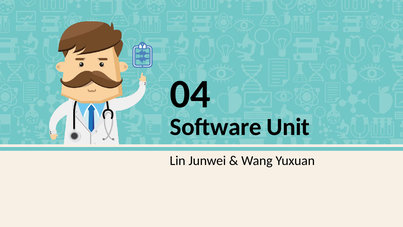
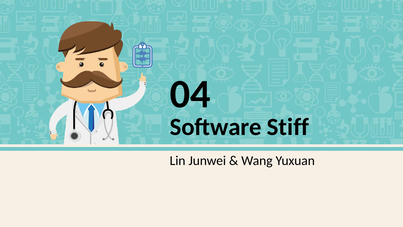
Unit: Unit -> Stiff (288, 127)
